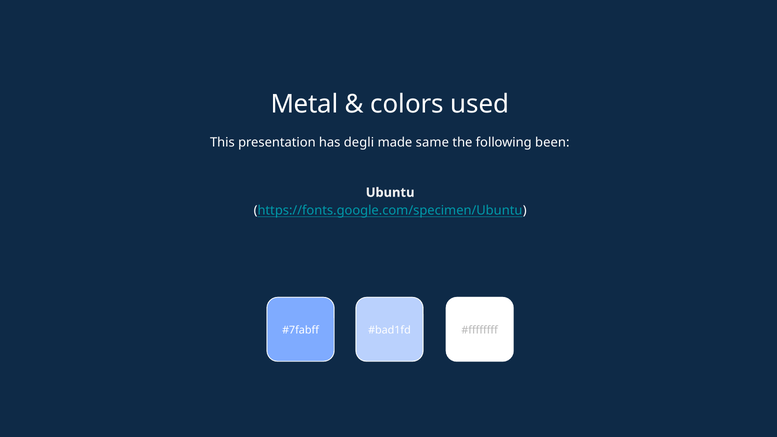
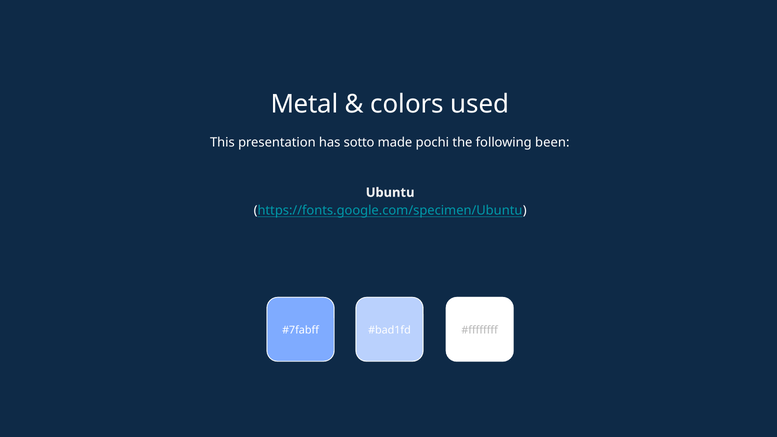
degli: degli -> sotto (359, 143)
same: same -> pochi (432, 143)
